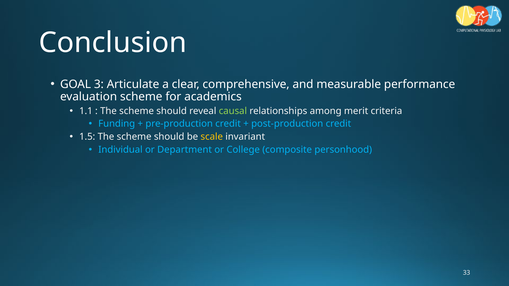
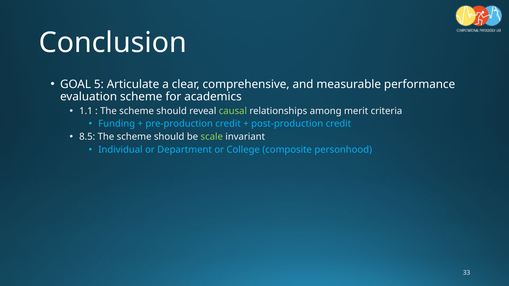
3: 3 -> 5 (99, 84)
1.5: 1.5 -> 8.5 (87, 137)
scale colour: yellow -> light green (212, 137)
